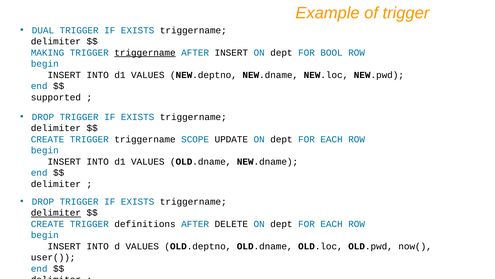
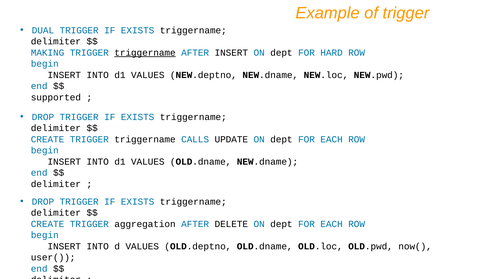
BOOL: BOOL -> HARD (332, 53)
SCOPE: SCOPE -> CALLS (195, 139)
delimiter underline: present -> none (56, 212)
definitions: definitions -> aggregation (145, 224)
